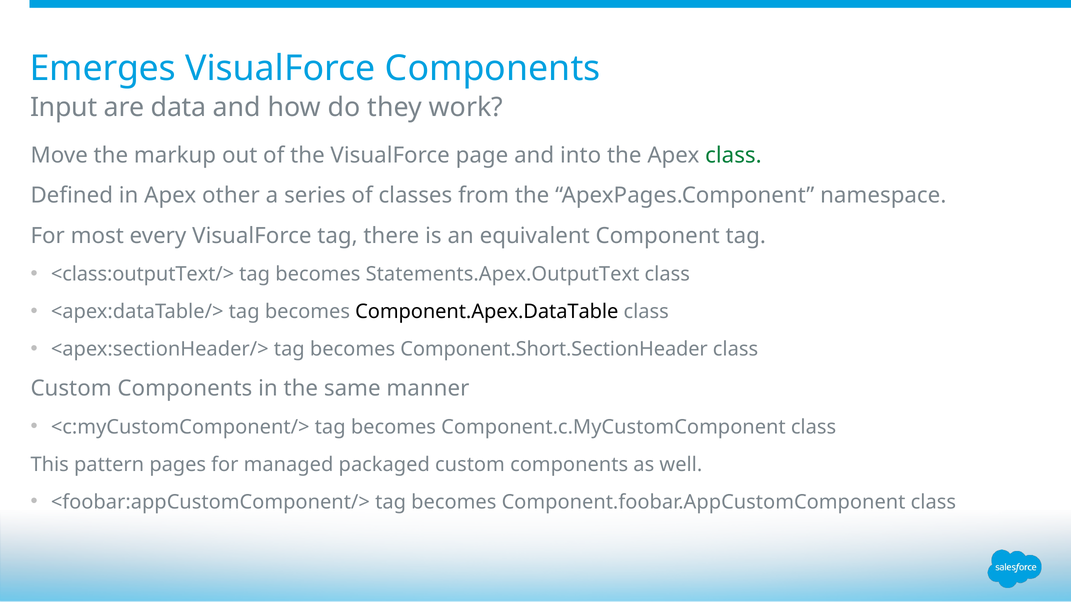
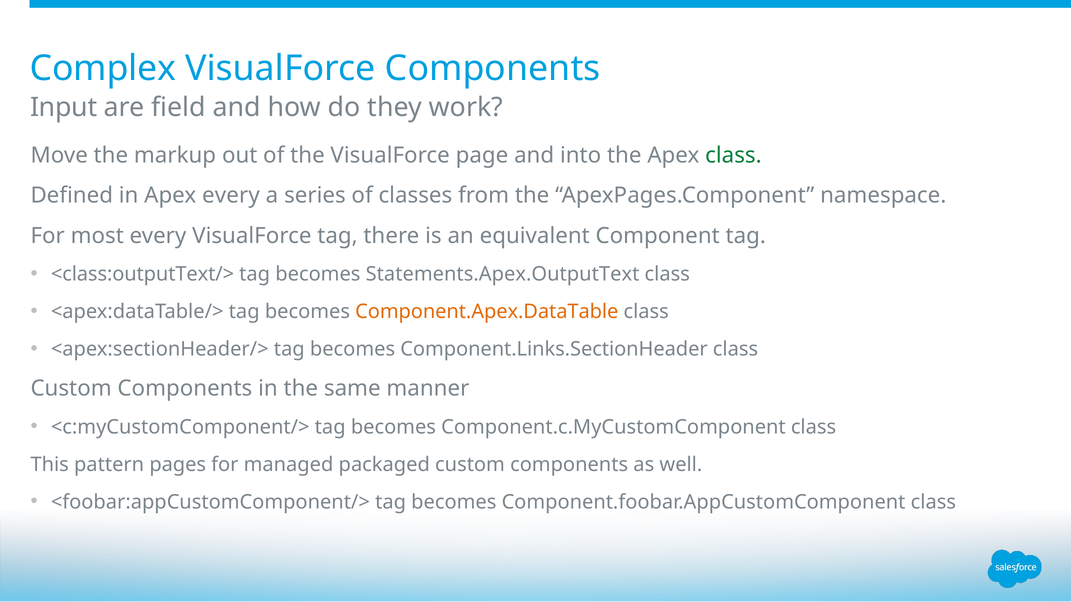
Emerges: Emerges -> Complex (103, 69)
data: data -> field (178, 108)
Apex other: other -> every (231, 196)
Component.Apex.DataTable colour: black -> orange (487, 312)
Component.Short.SectionHeader: Component.Short.SectionHeader -> Component.Links.SectionHeader (554, 350)
